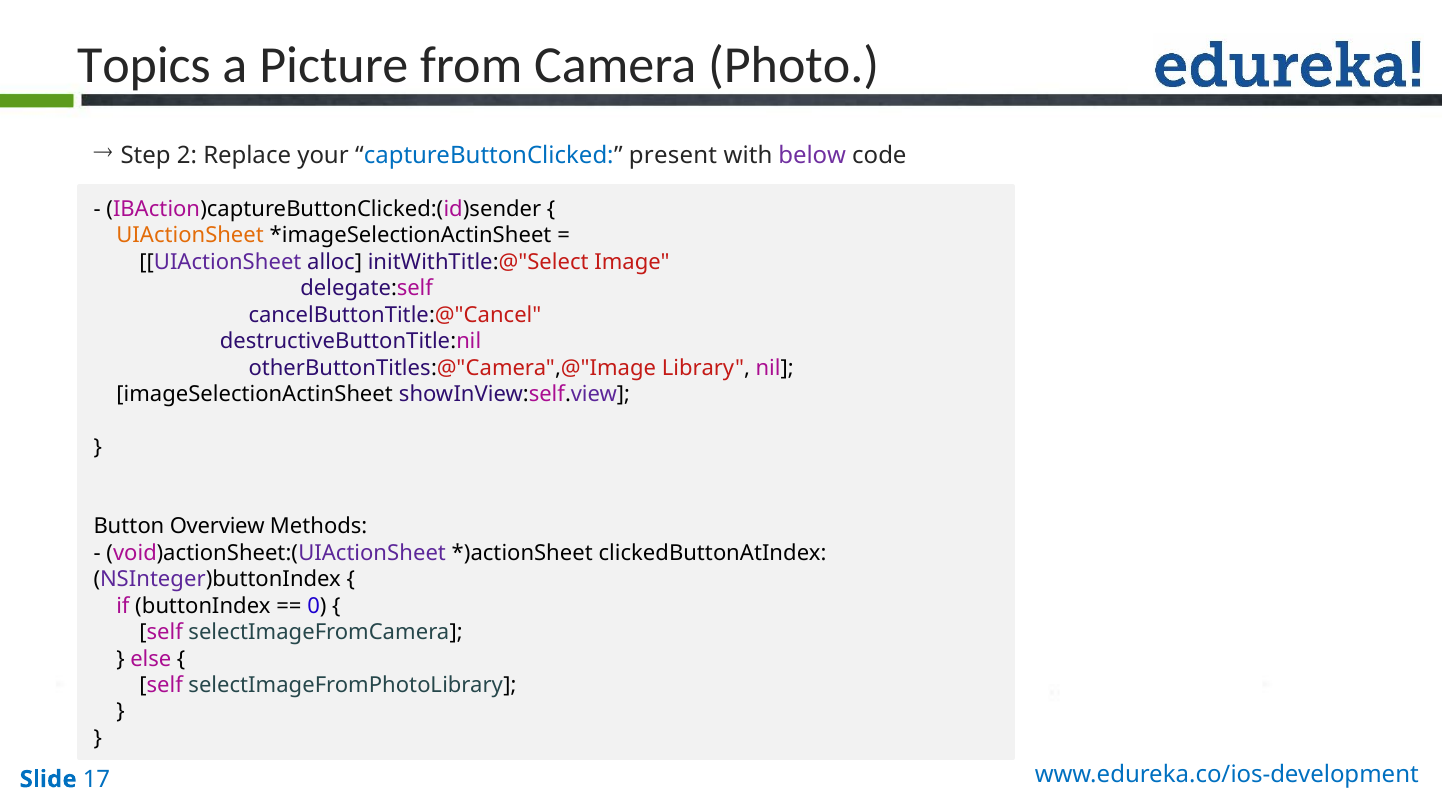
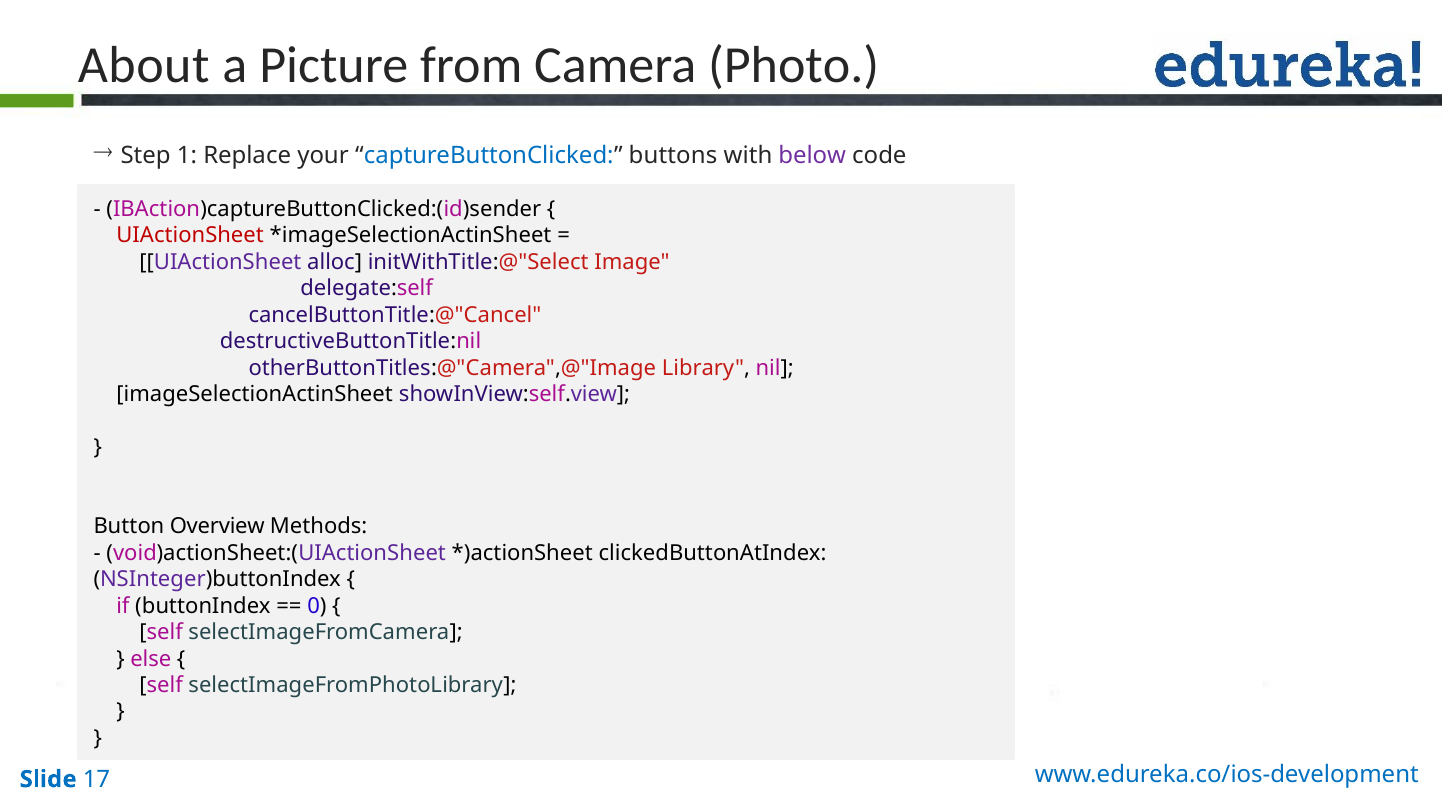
Topics: Topics -> About (144, 65)
2: 2 -> 1 (187, 155)
present: present -> buttons (673, 155)
UIActionSheet colour: orange -> red (190, 236)
